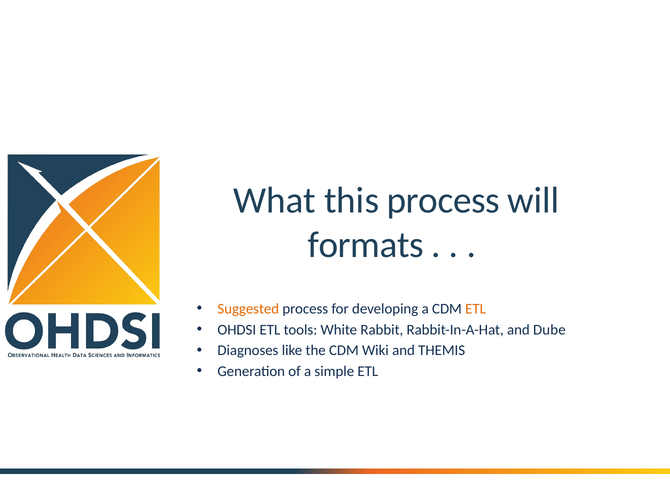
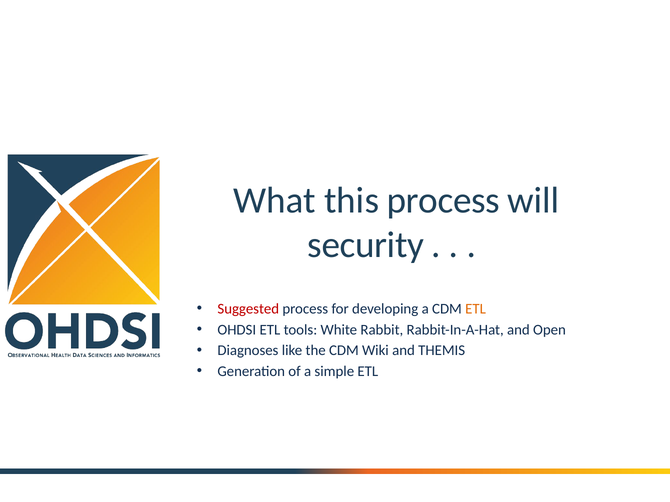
formats: formats -> security (366, 245)
Suggested colour: orange -> red (248, 309)
Dube: Dube -> Open (549, 330)
